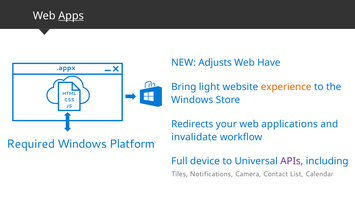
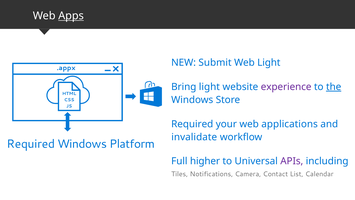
Adjusts: Adjusts -> Submit (215, 63)
Web Have: Have -> Light (269, 63)
experience colour: orange -> purple (286, 87)
the underline: none -> present (334, 87)
Redirects: Redirects -> Required (192, 124)
device: device -> higher (205, 161)
